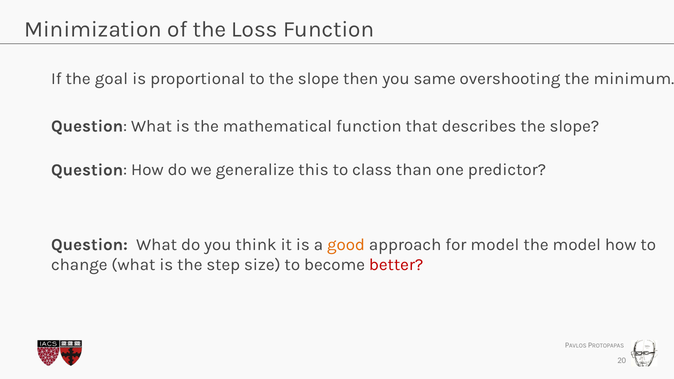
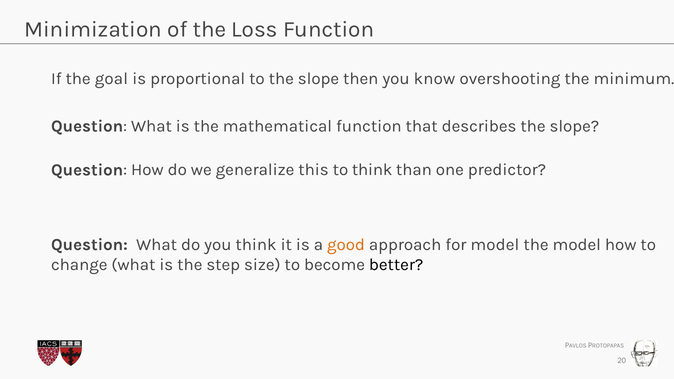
same: same -> know (434, 79)
to class: class -> think (372, 170)
better colour: red -> black (396, 265)
